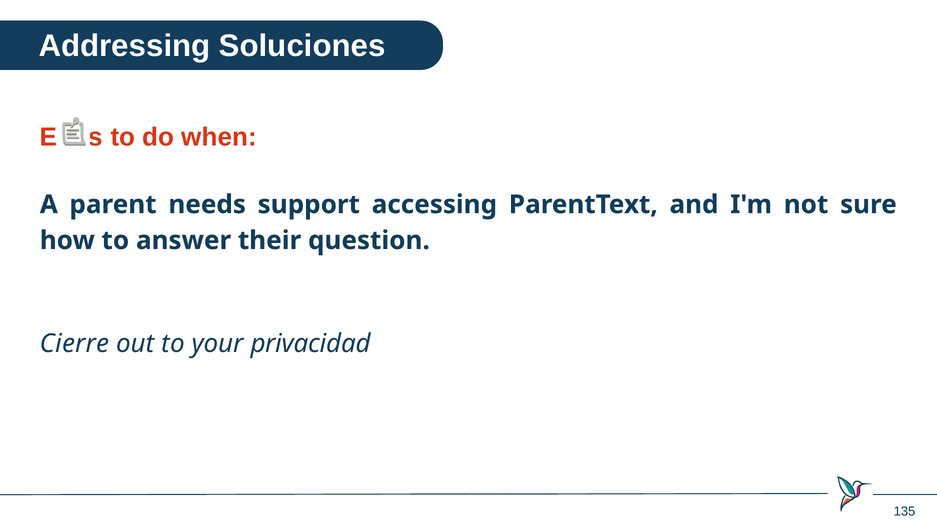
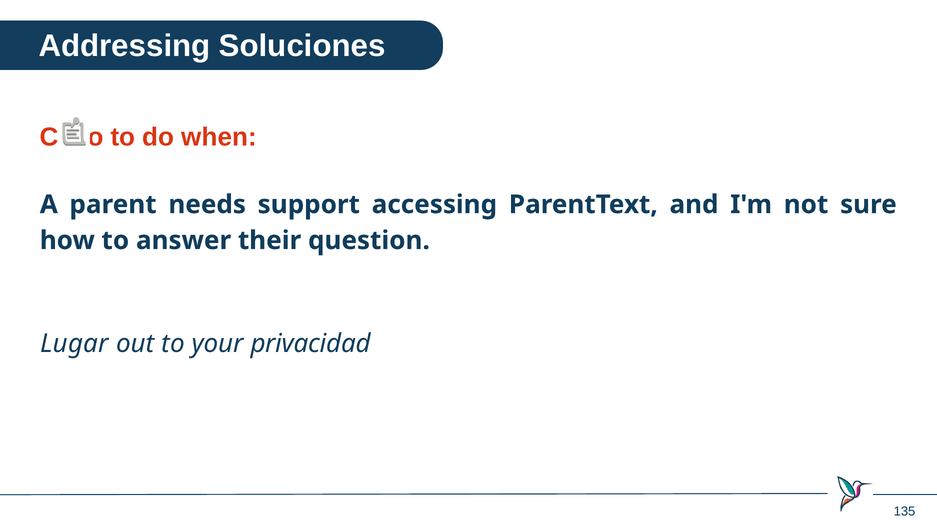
Esos: Esos -> Caso (72, 137)
Cierre: Cierre -> Lugar (74, 344)
